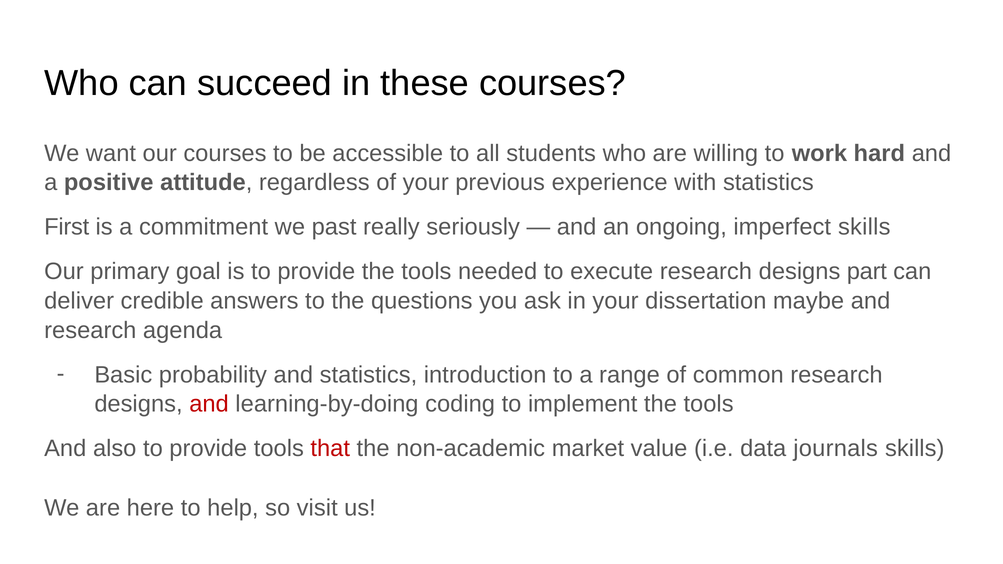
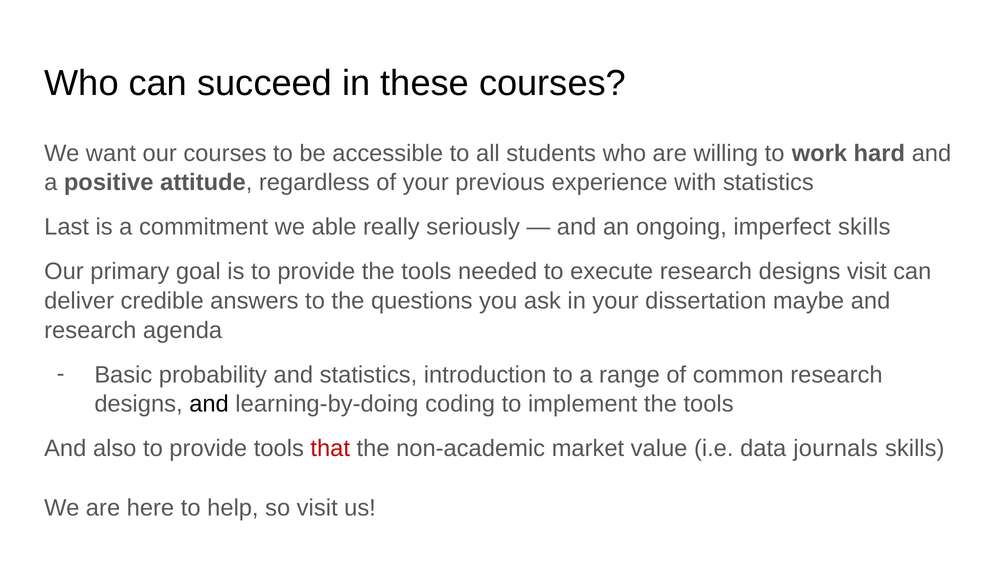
First: First -> Last (67, 227)
past: past -> able (334, 227)
designs part: part -> visit (867, 272)
and colour: red -> black (209, 404)
